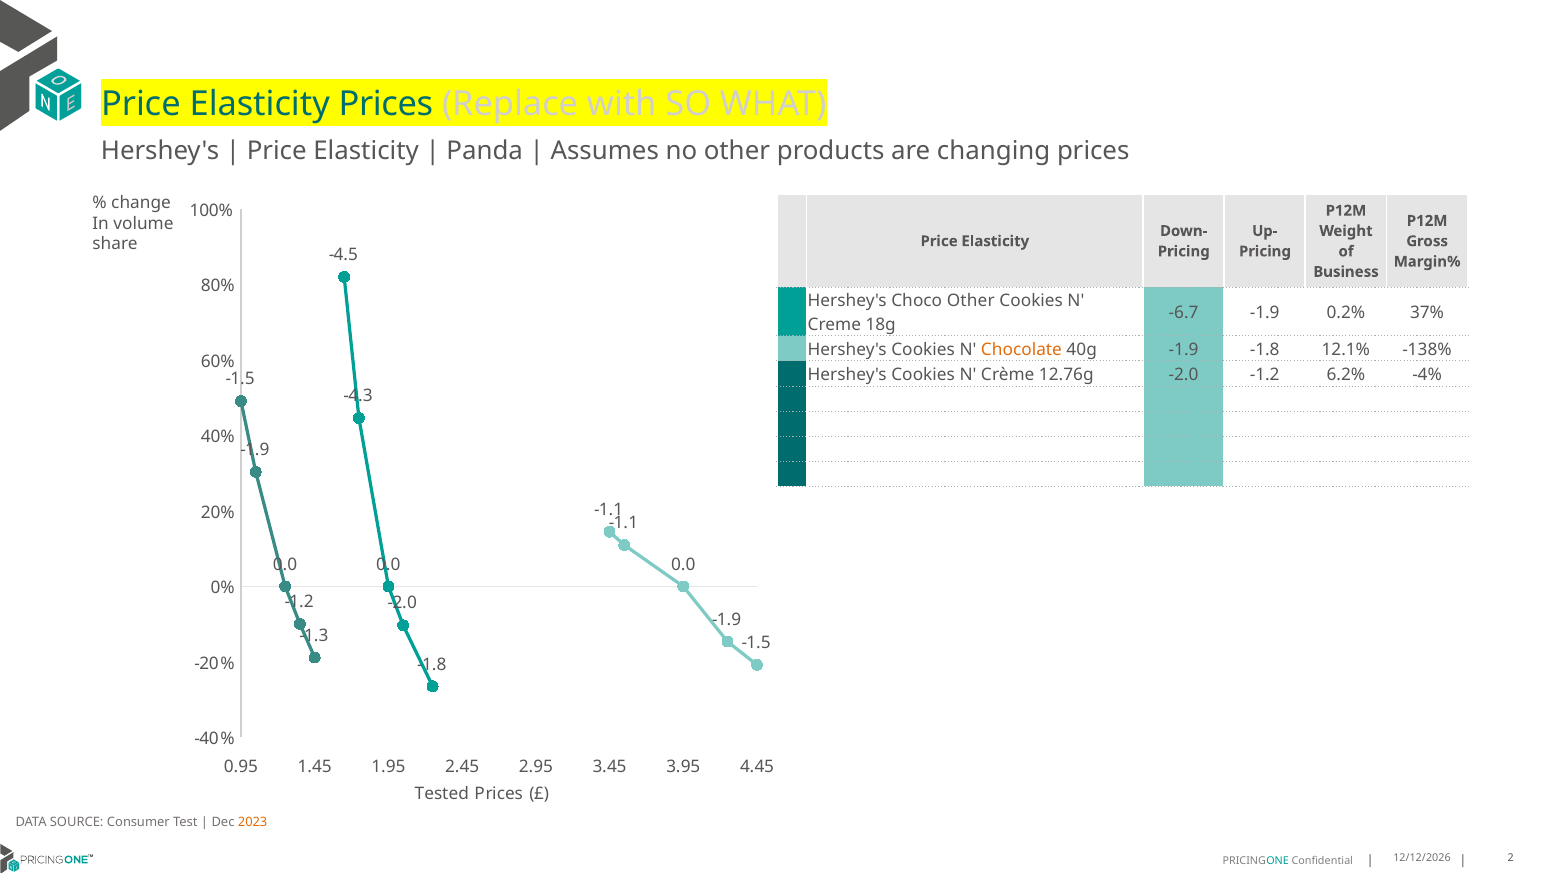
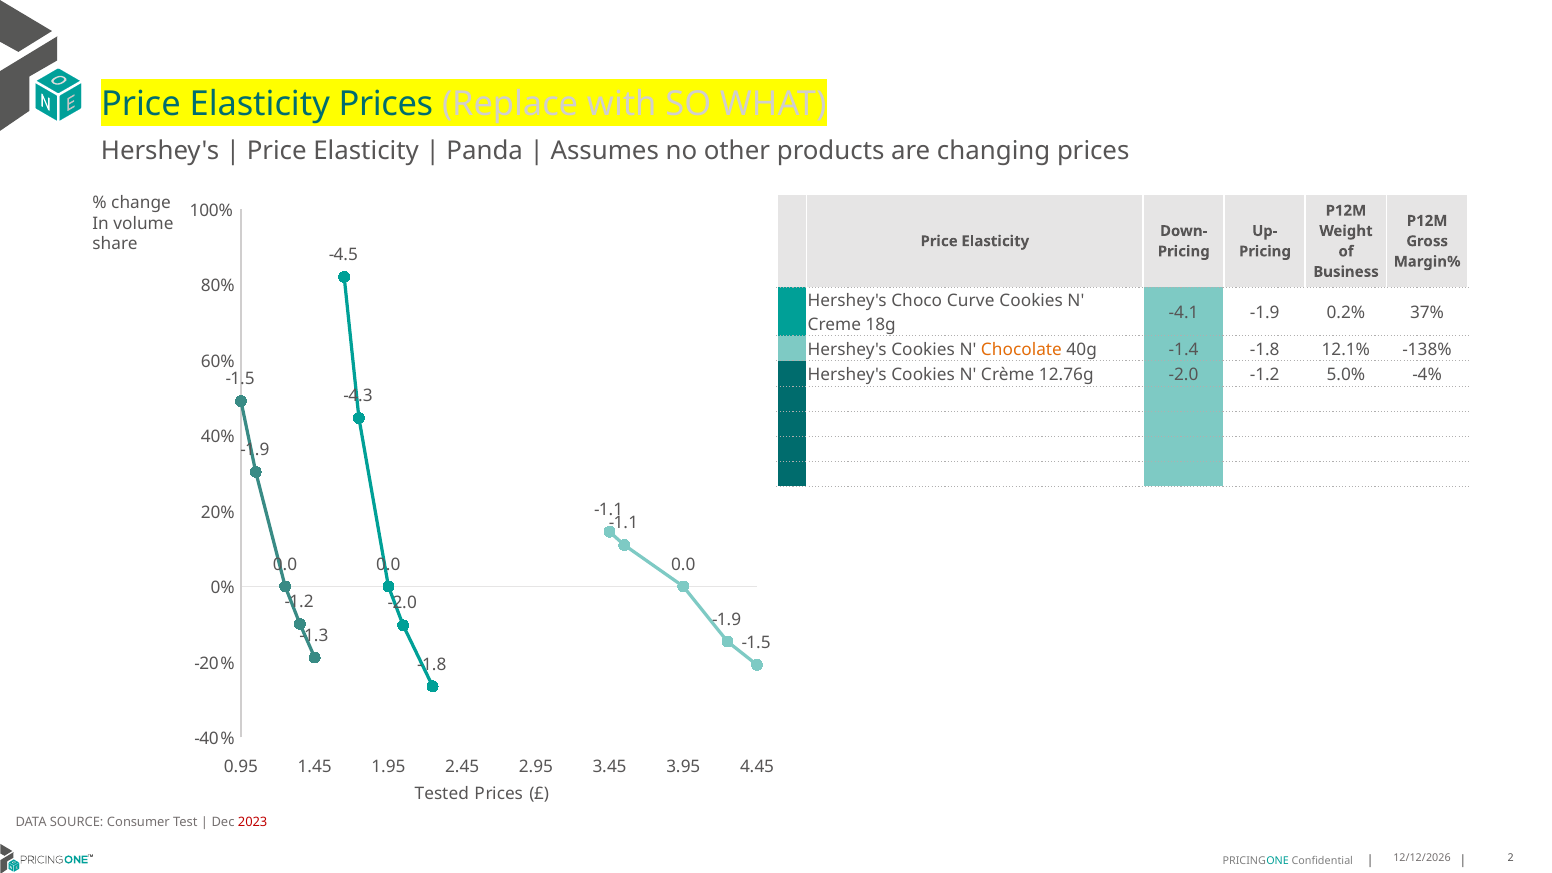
Choco Other: Other -> Curve (971, 301)
-6.7: -6.7 -> -4.1 (1184, 313)
40g -1.9: -1.9 -> -1.4 (1184, 350)
6.2%: 6.2% -> 5.0% (1346, 375)
2023 colour: orange -> red (253, 822)
